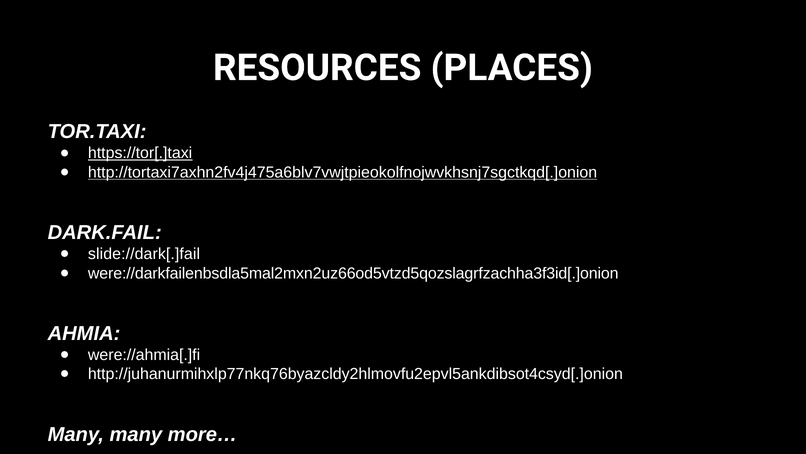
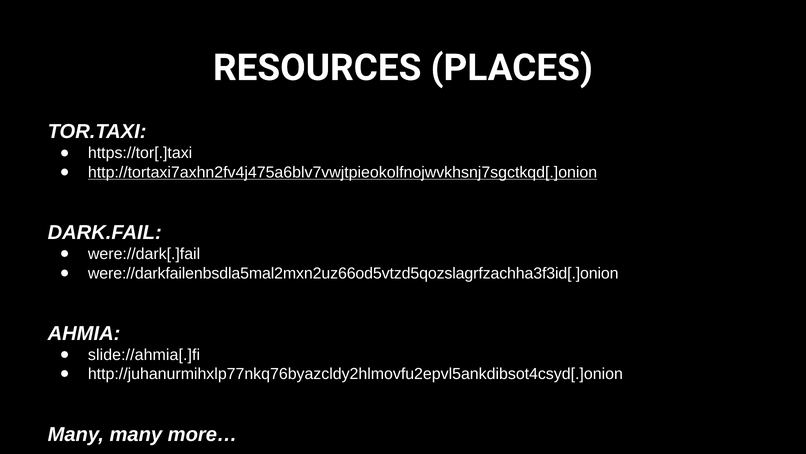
https://tor[.]taxi underline: present -> none (140, 153)
slide://dark[.]fail: slide://dark[.]fail -> were://dark[.]fail (144, 254)
were://ahmia[.]fi: were://ahmia[.]fi -> slide://ahmia[.]fi (144, 354)
